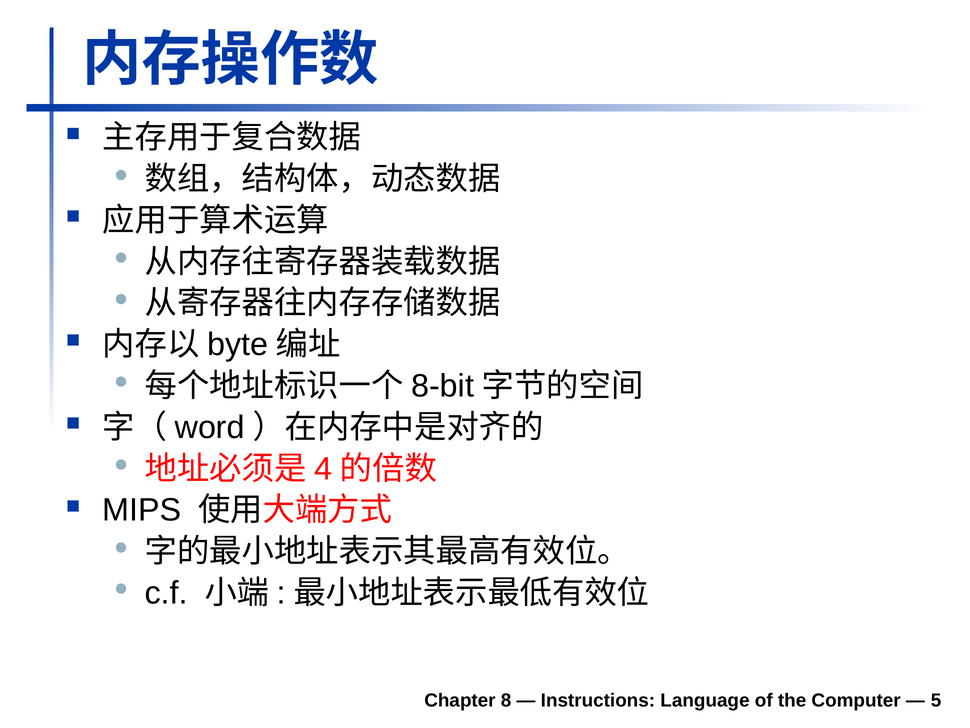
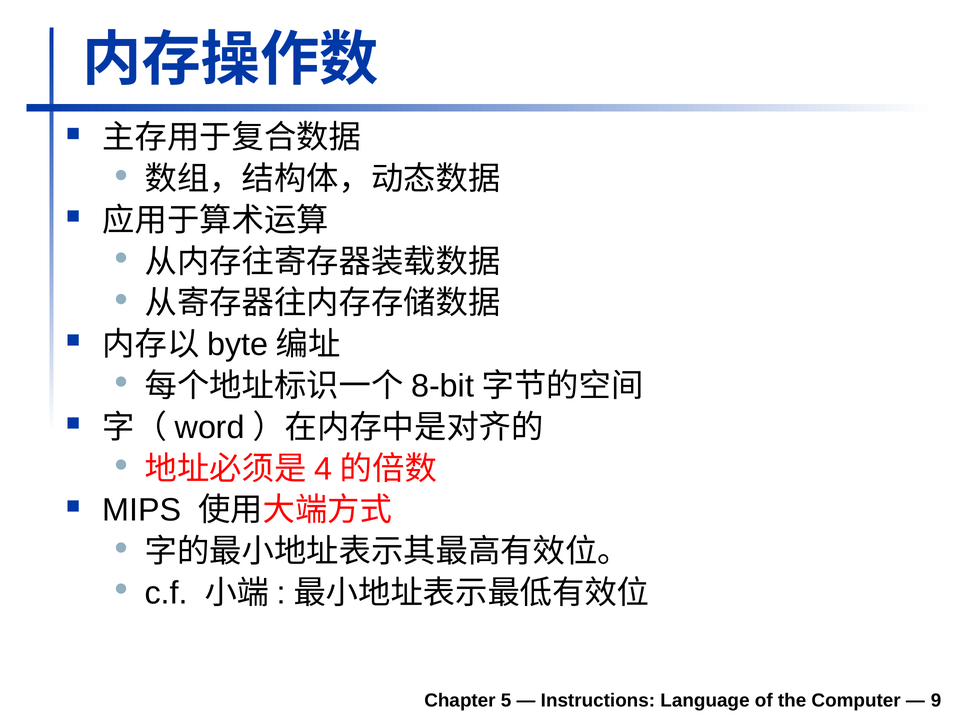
8: 8 -> 5 (506, 700)
5: 5 -> 9 (936, 700)
